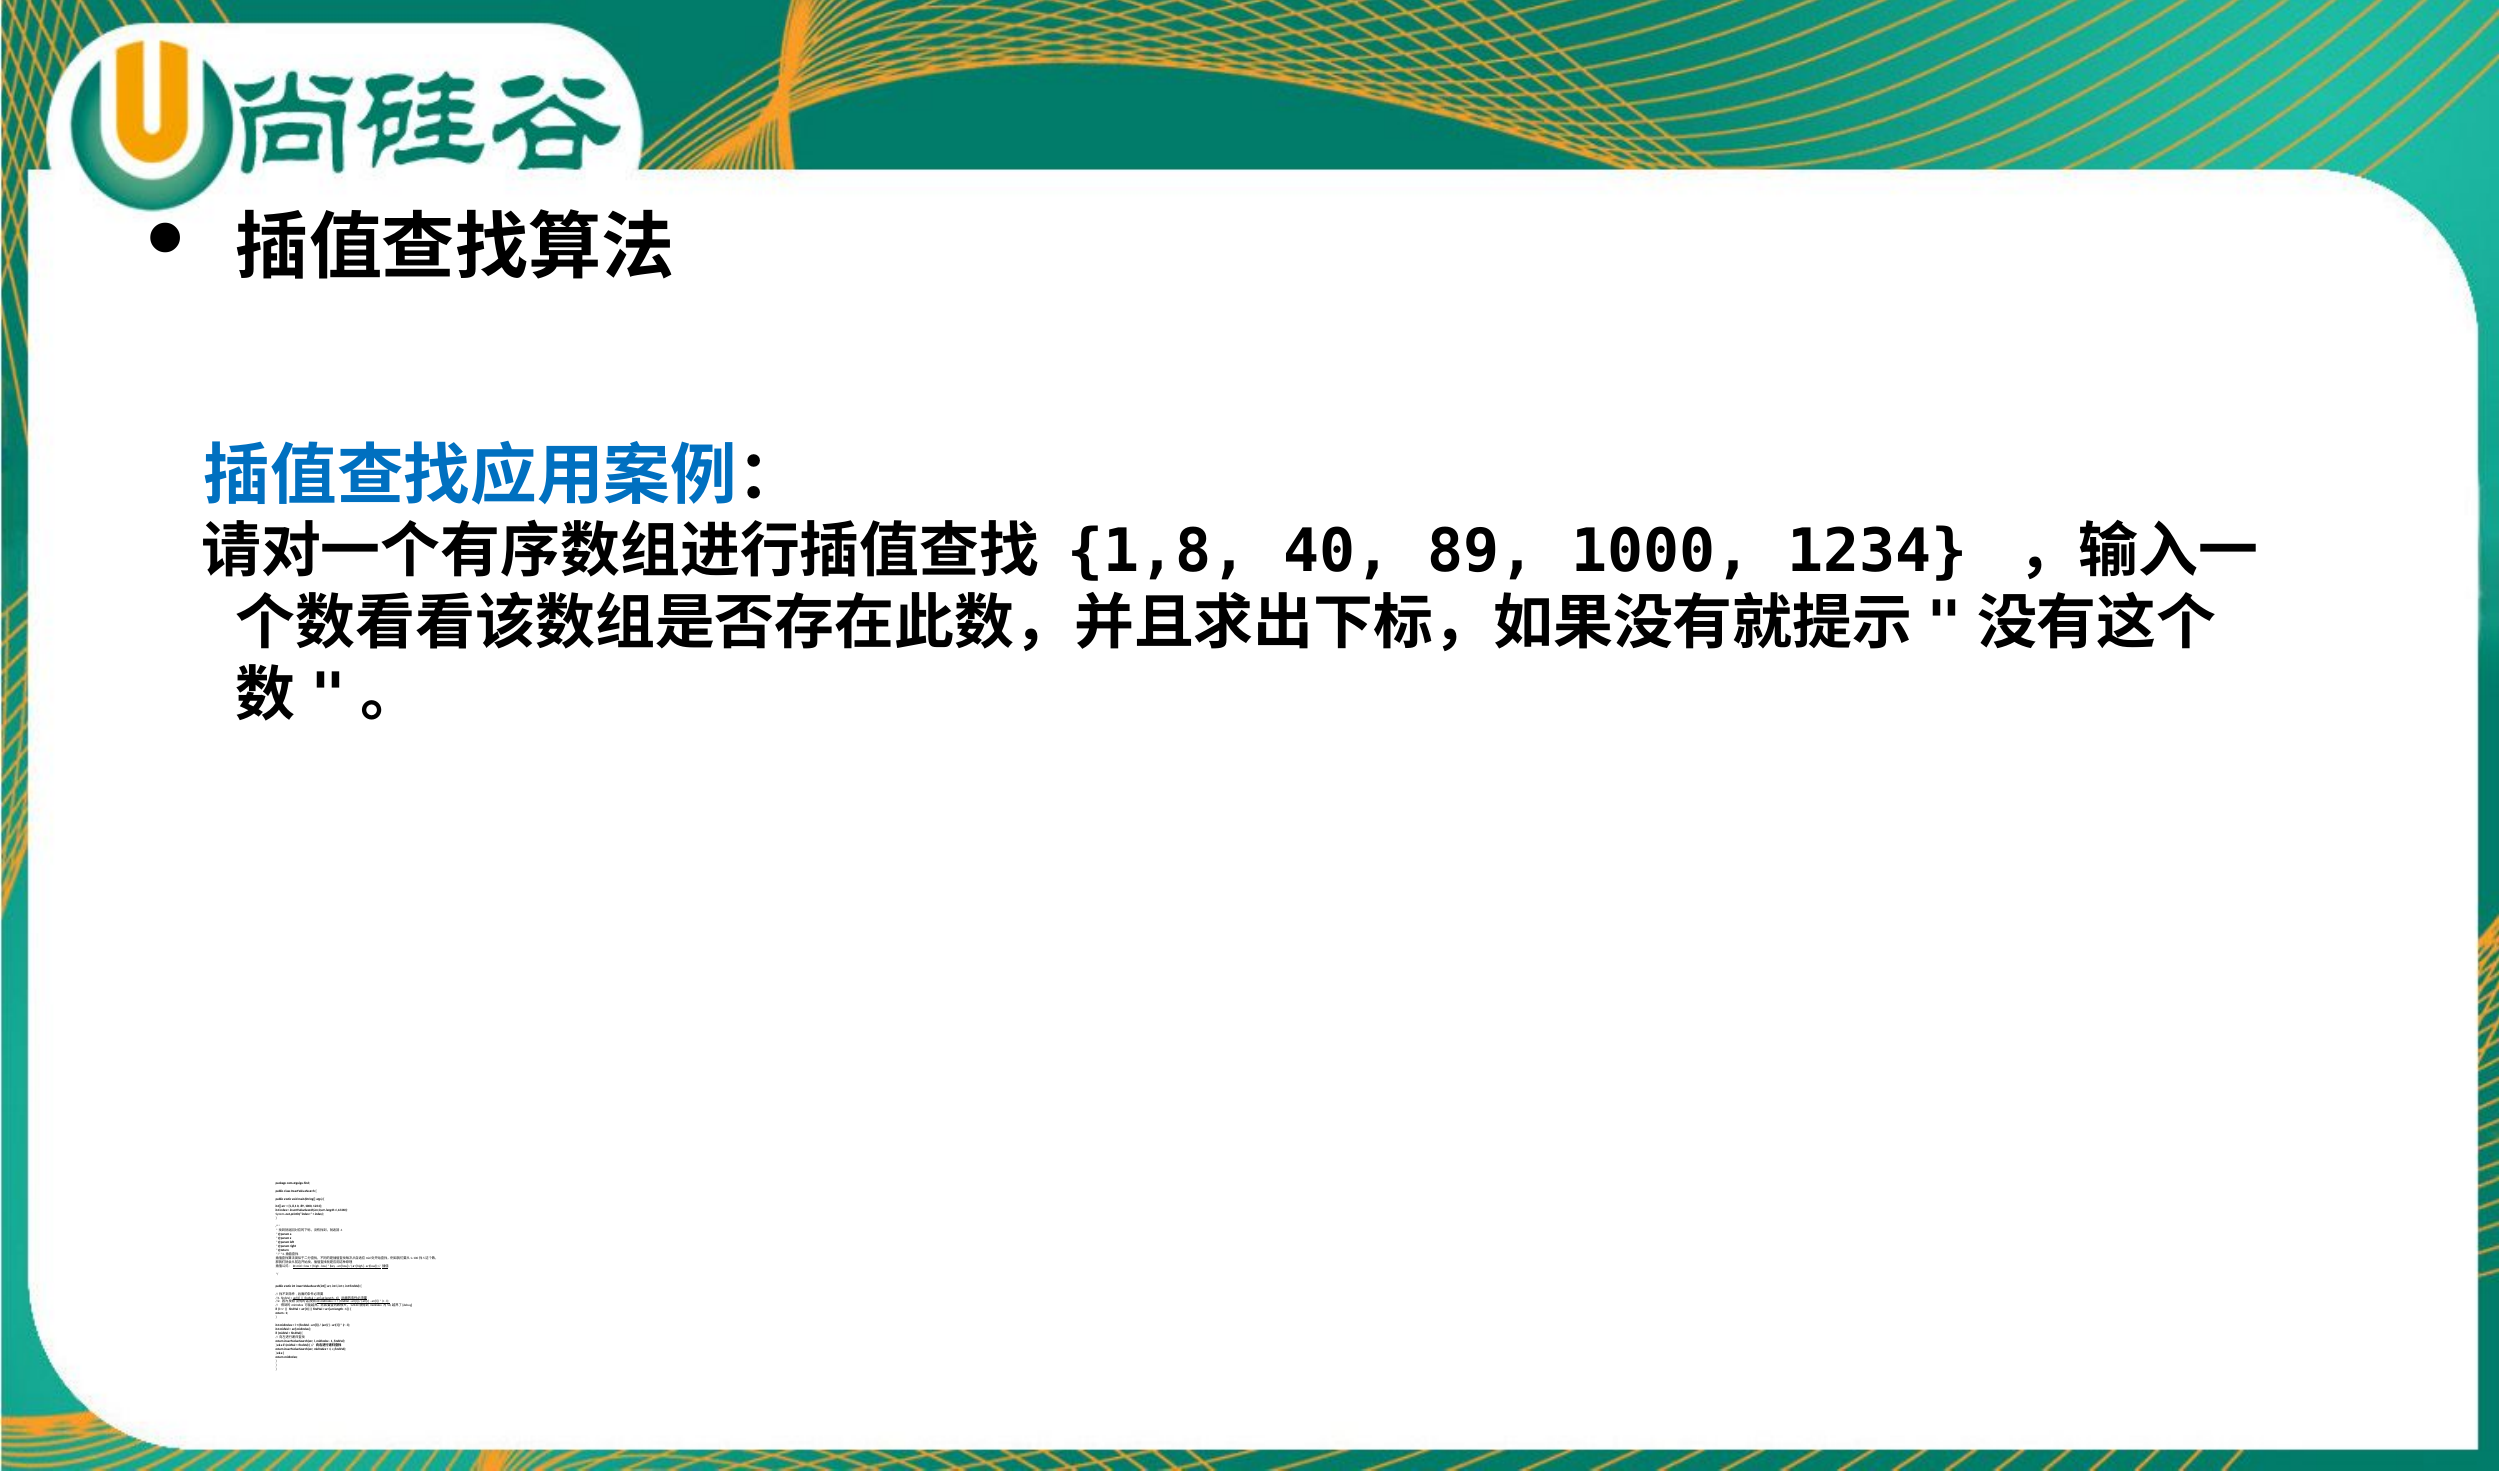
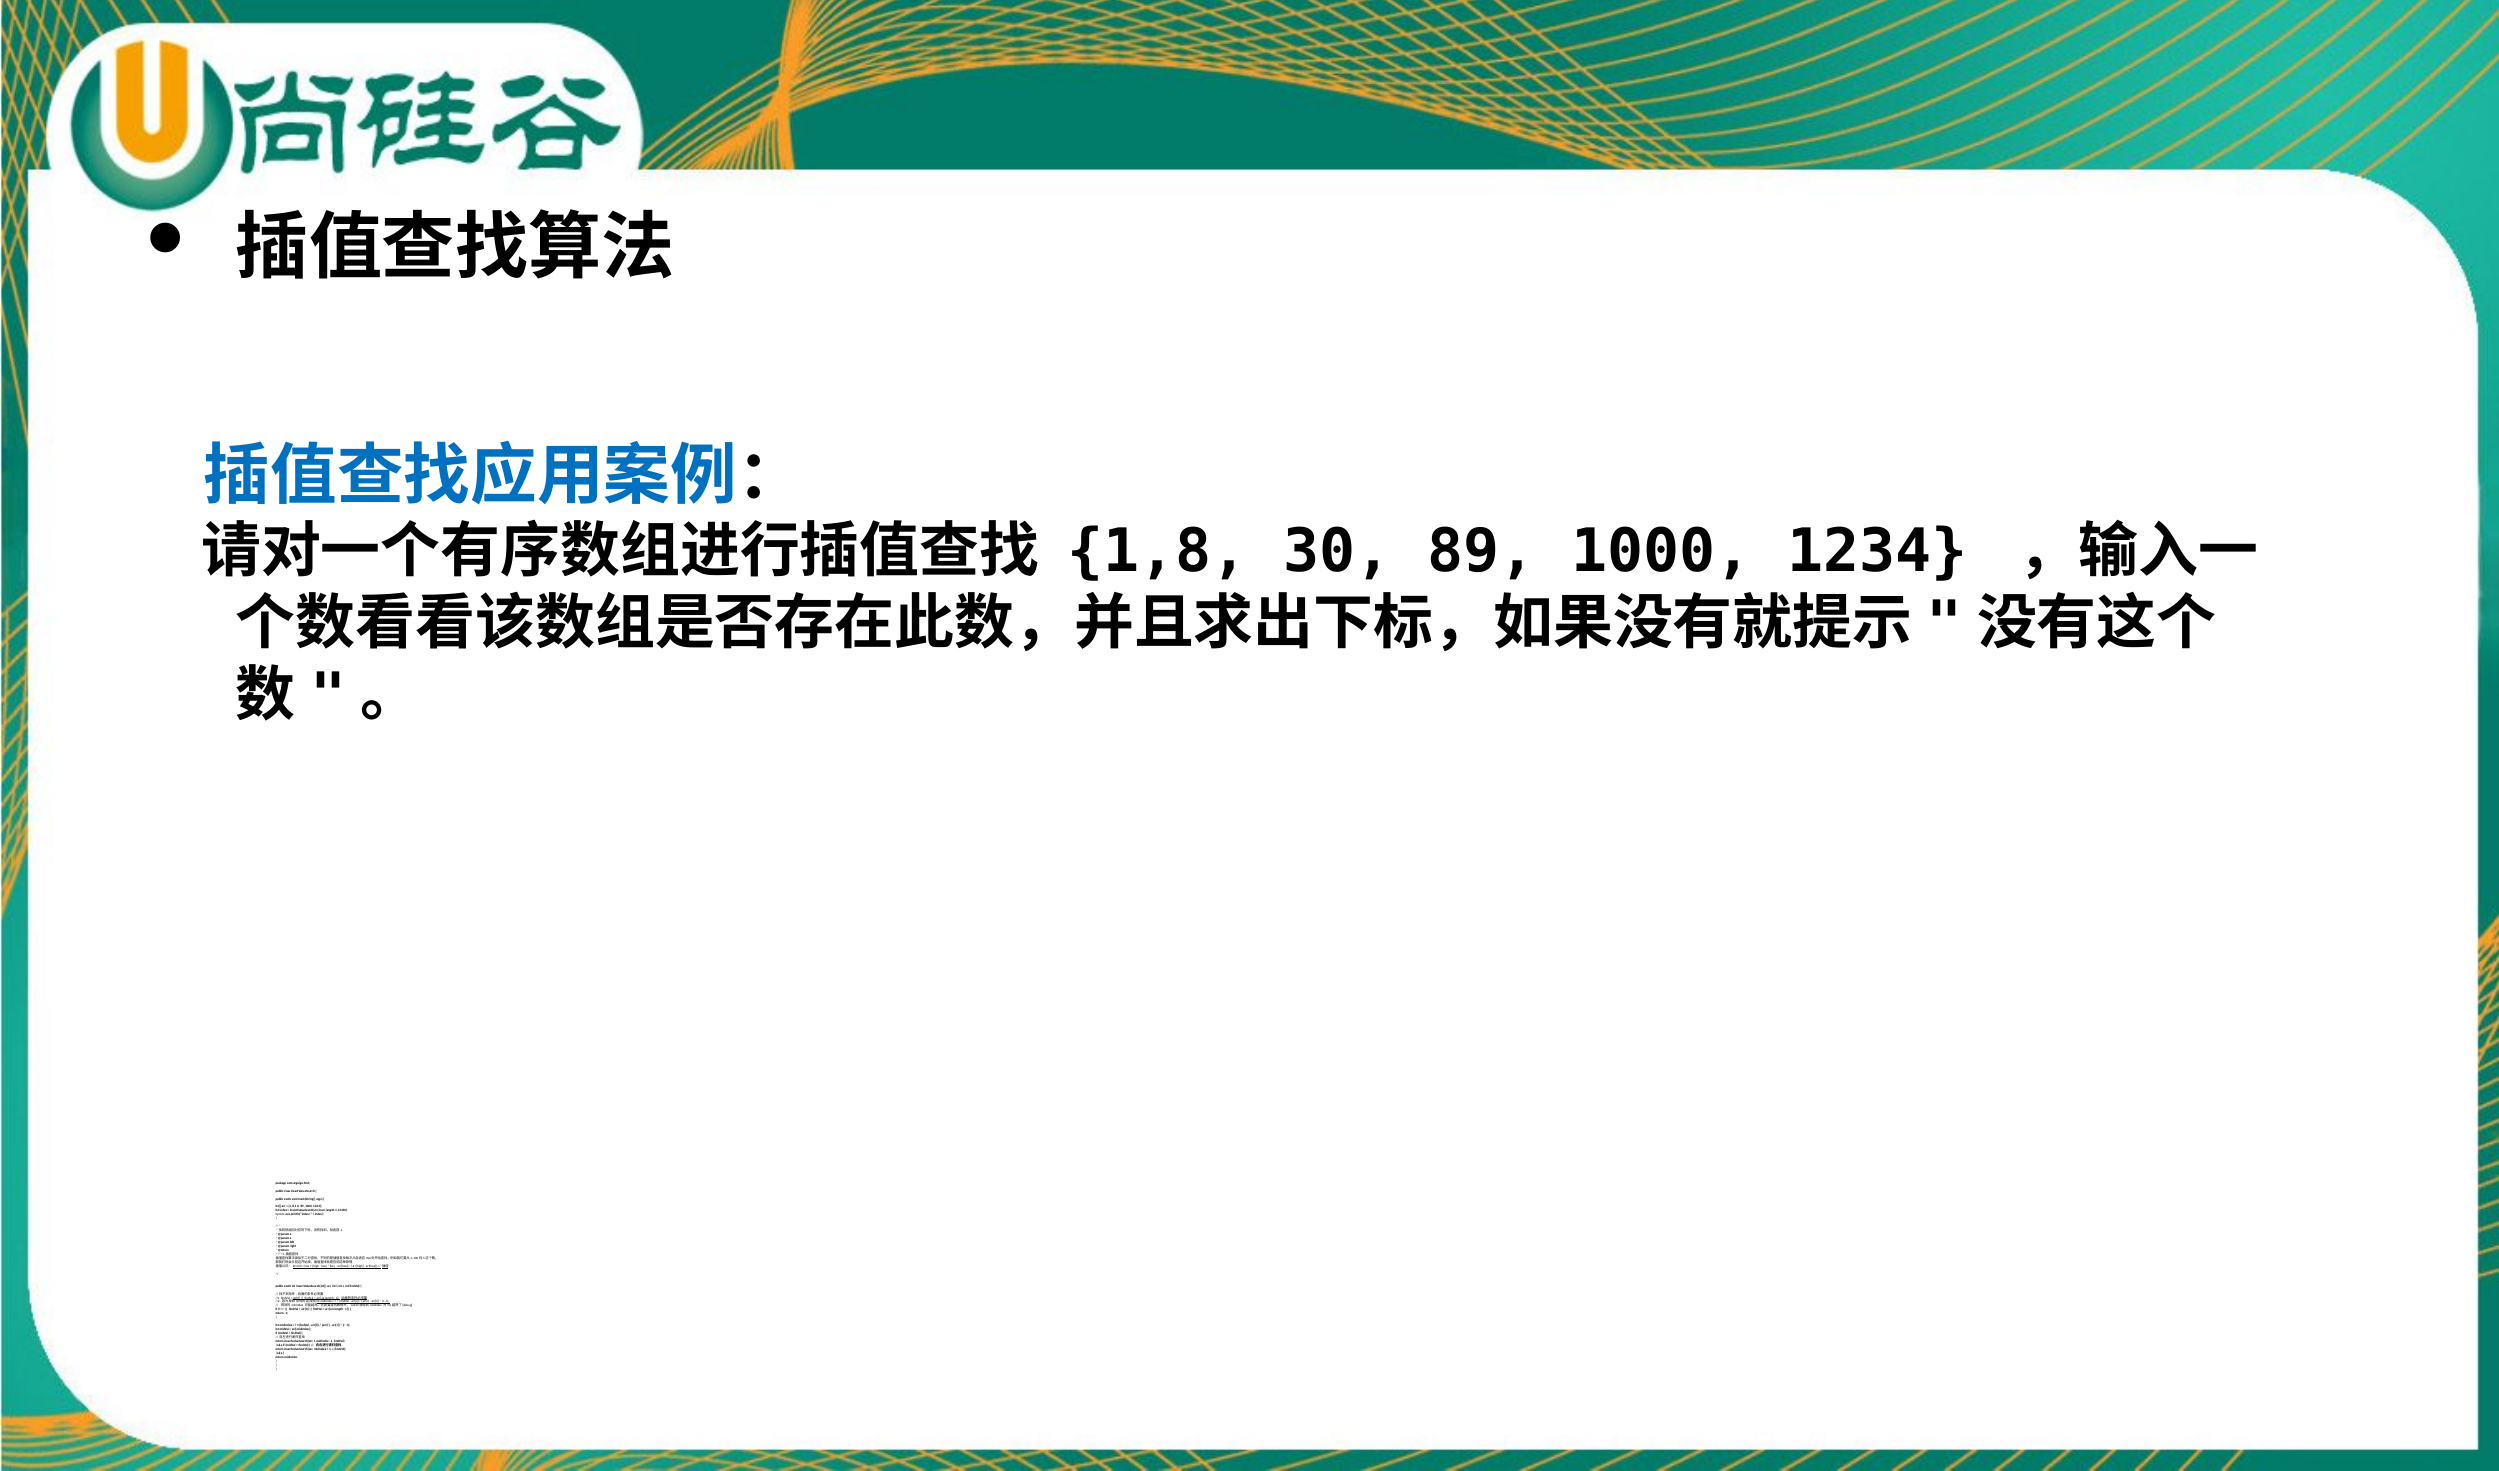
40: 40 -> 30 (1337, 552)
